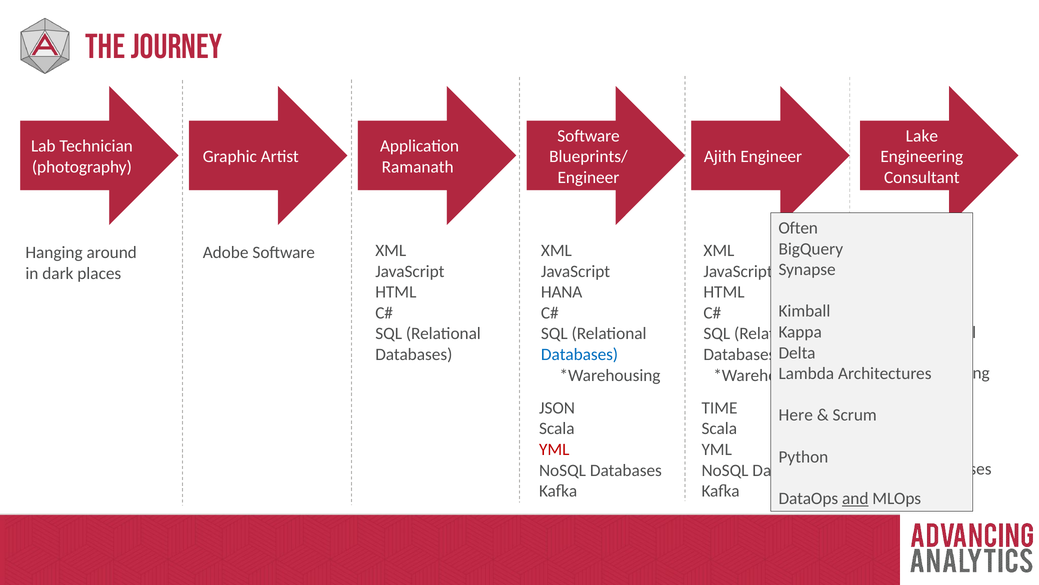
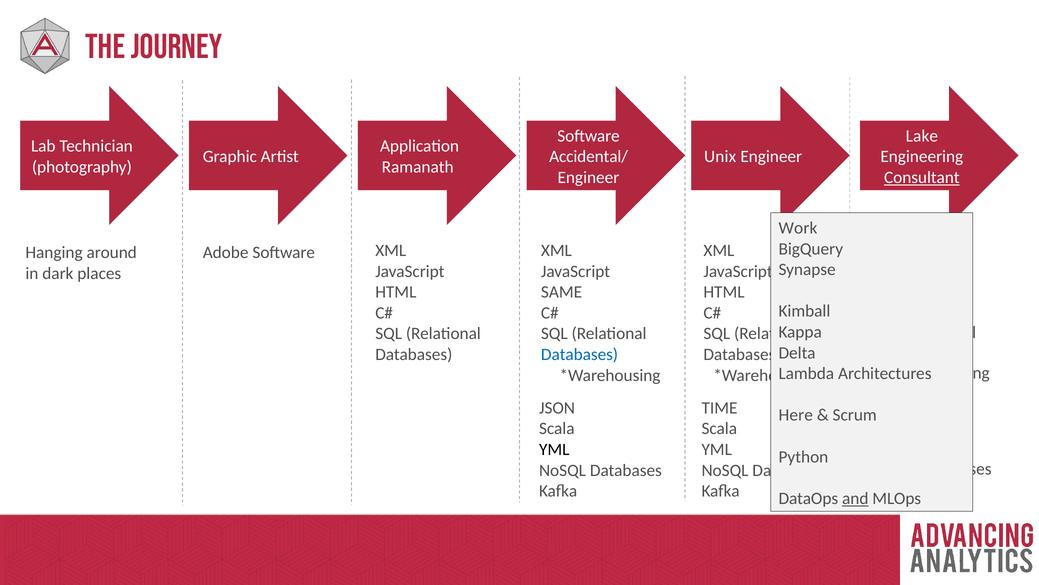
Blueprints/: Blueprints/ -> Accidental/ (589, 156)
Ajith: Ajith -> Unix (720, 156)
Consultant underline: none -> present (922, 177)
Often: Often -> Work (798, 228)
HANA: HANA -> SAME (562, 292)
YML colour: red -> black (554, 449)
